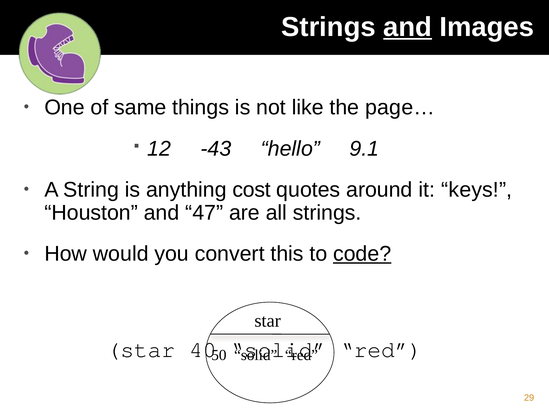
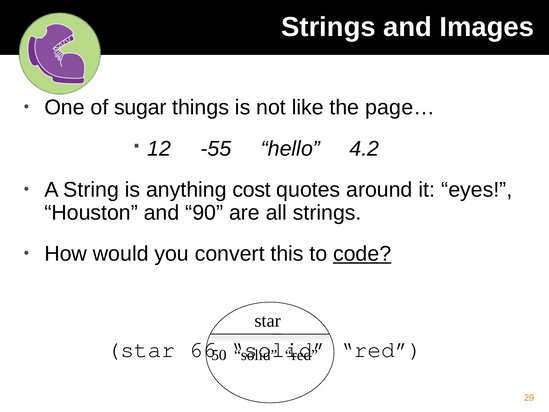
and underline: present -> none (408, 27)
same: same -> sugar (140, 107)
-43: -43 -> -55 (216, 149)
9.1: 9.1 -> 4.2 (364, 149)
keys: keys -> eyes (477, 190)
47: 47 -> 90 (204, 213)
40: 40 -> 66 (203, 349)
